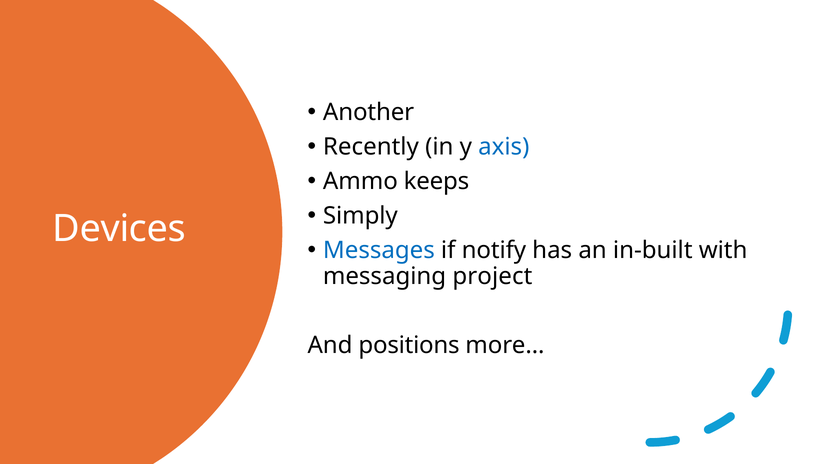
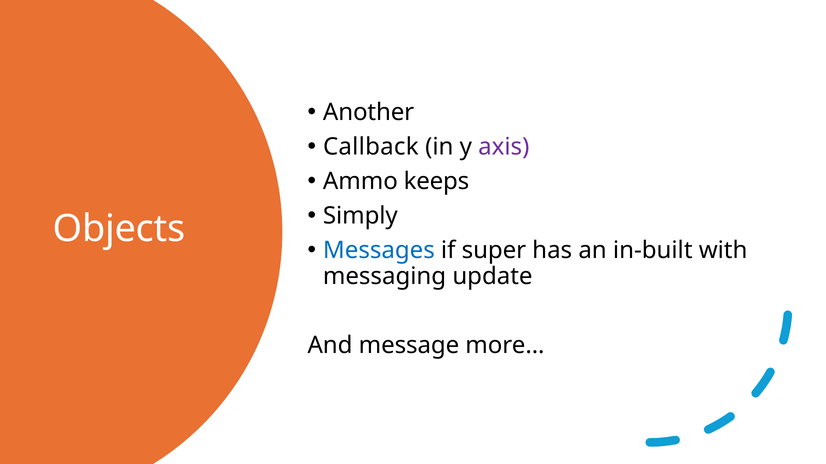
Recently: Recently -> Callback (371, 147)
axis colour: blue -> purple (504, 147)
Devices: Devices -> Objects (119, 229)
notify: notify -> super (494, 251)
project: project -> update (492, 277)
positions: positions -> message (409, 346)
